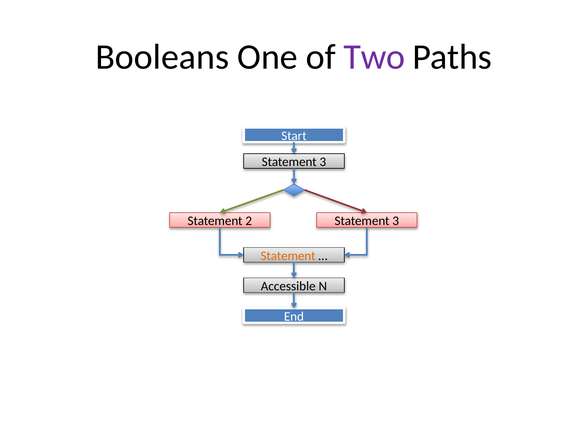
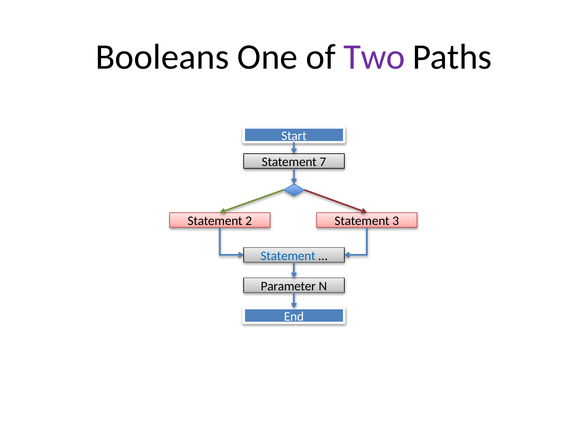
3: 3 -> 7 (323, 162)
Statement colour: orange -> blue (288, 256)
Accessible: Accessible -> Parameter (288, 286)
